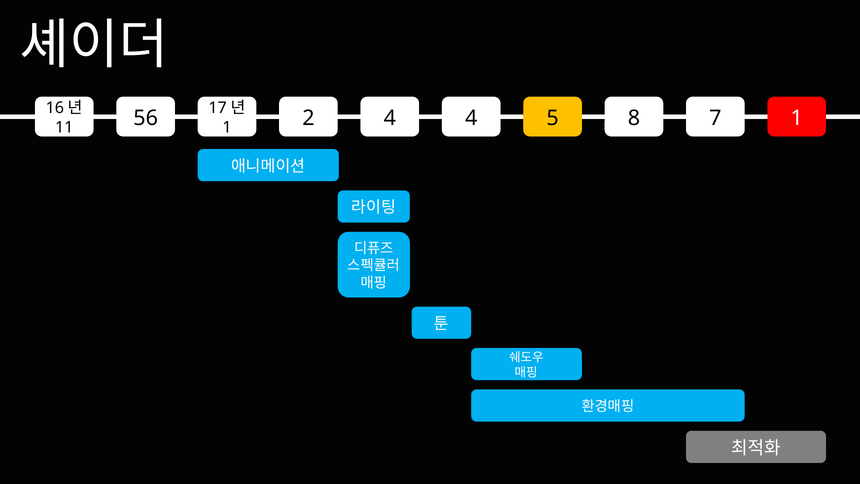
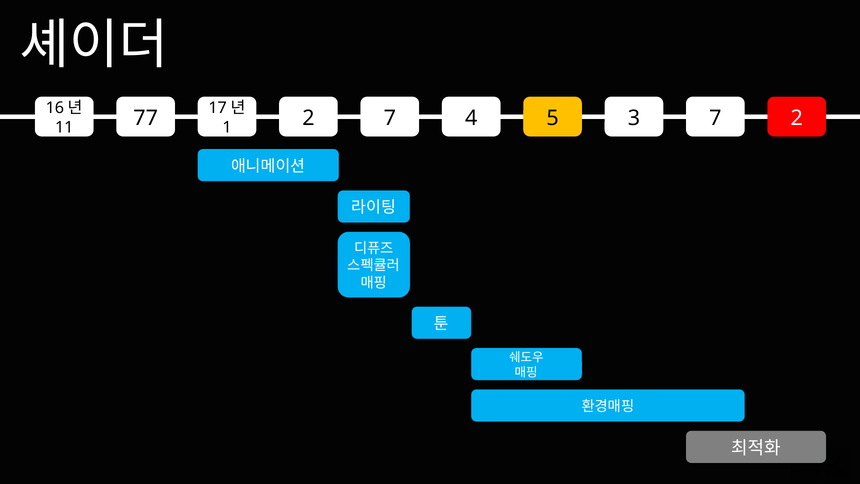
2 4: 4 -> 7 (390, 118)
8: 8 -> 3 (634, 118)
5 1: 1 -> 2 (797, 118)
56: 56 -> 77 (146, 118)
